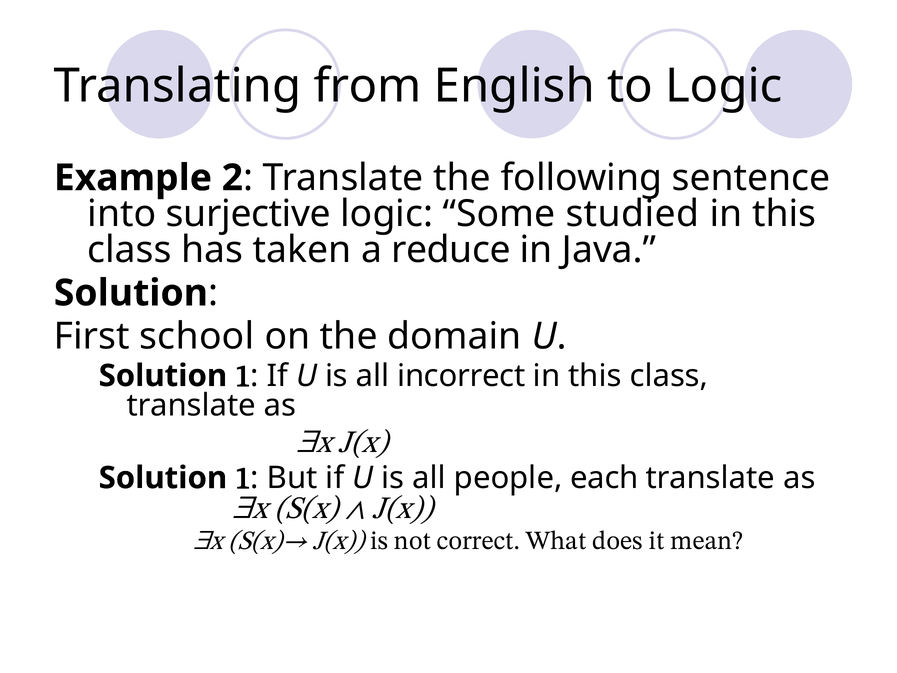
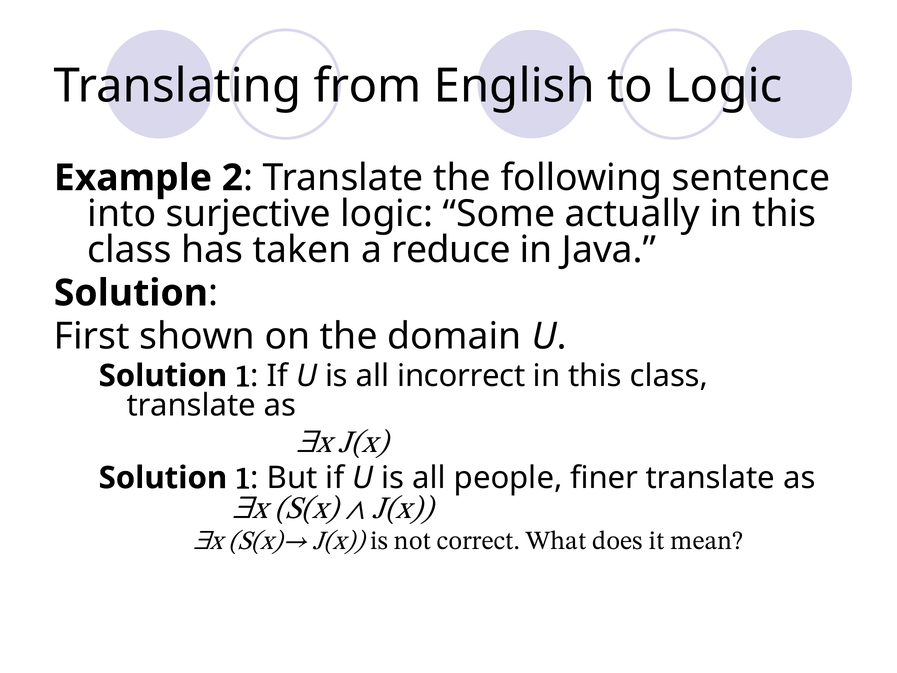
studied: studied -> actually (632, 214)
school: school -> shown (197, 336)
each: each -> finer (604, 478)
